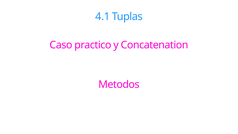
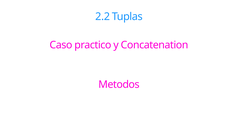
4.1: 4.1 -> 2.2 (103, 17)
